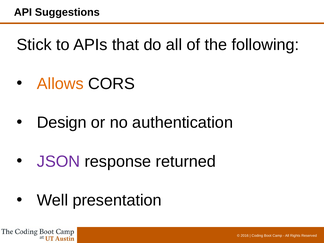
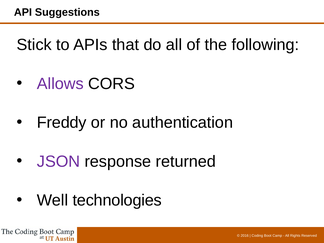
Allows colour: orange -> purple (60, 84)
Design: Design -> Freddy (62, 123)
presentation: presentation -> technologies (117, 200)
